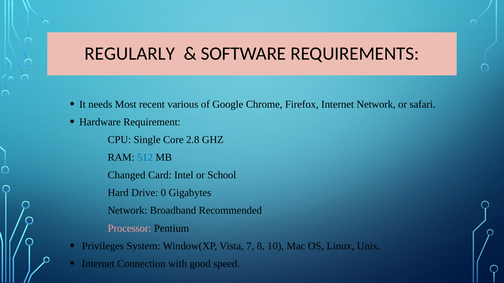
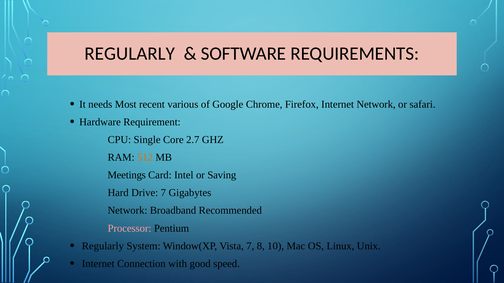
2.8: 2.8 -> 2.7 (193, 140)
512 colour: blue -> orange (145, 158)
Changed: Changed -> Meetings (127, 175)
School: School -> Saving (222, 175)
Drive 0: 0 -> 7 (163, 193)
Privileges: Privileges -> Regularly (103, 246)
